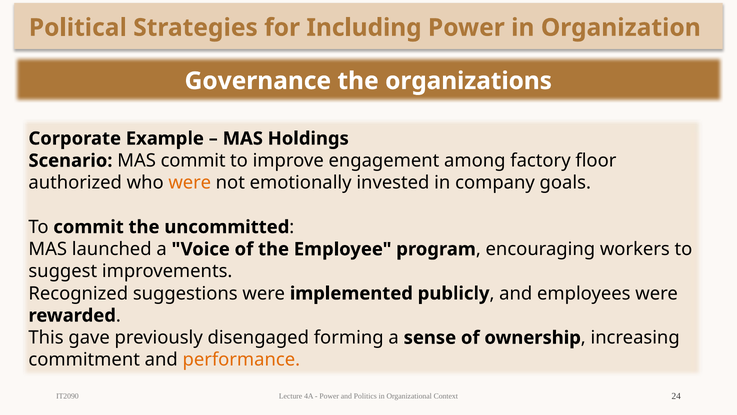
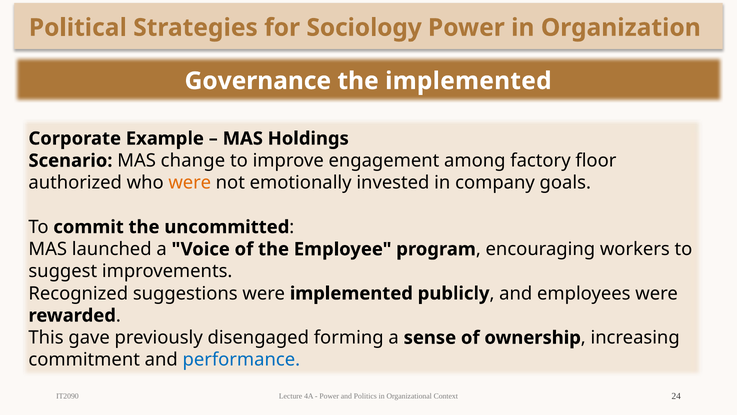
Including: Including -> Sociology (364, 28)
the organizations: organizations -> implemented (468, 81)
MAS commit: commit -> change (193, 161)
performance colour: orange -> blue (241, 359)
